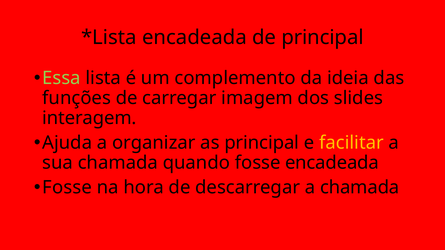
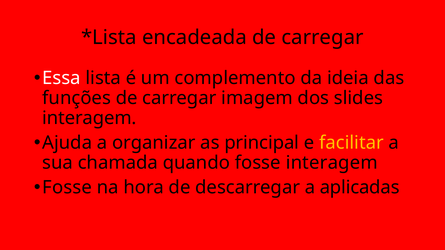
encadeada de principal: principal -> carregar (322, 37)
Essa colour: light green -> white (61, 78)
fosse encadeada: encadeada -> interagem (332, 163)
a chamada: chamada -> aplicadas (360, 188)
